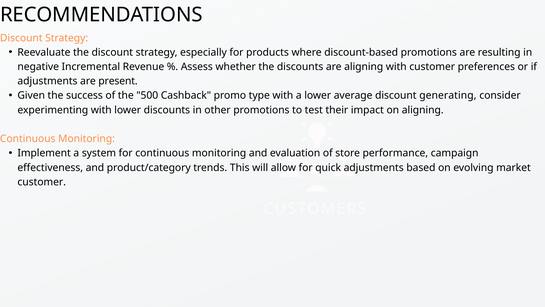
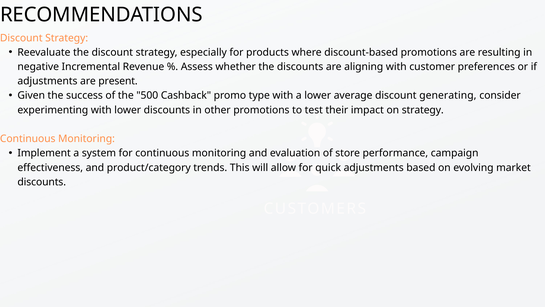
on aligning: aligning -> strategy (423, 110)
customer: customer -> discounts (42, 182)
